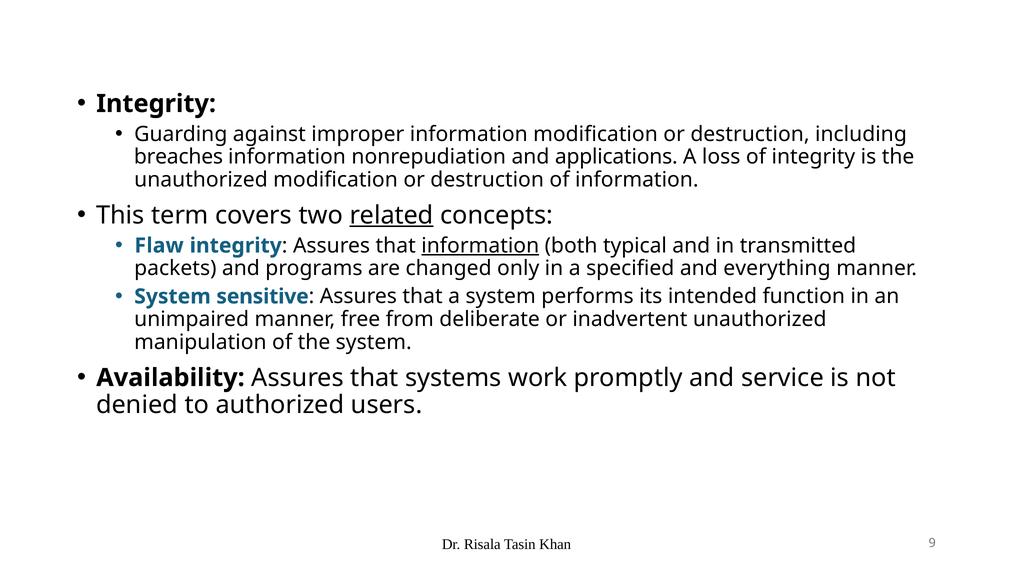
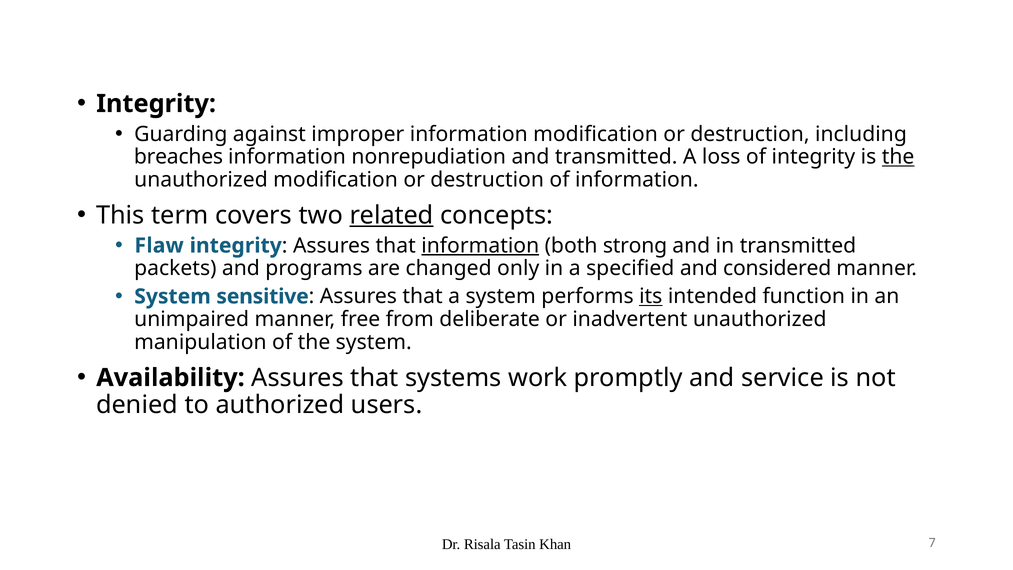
and applications: applications -> transmitted (616, 157)
the underline: none -> present (898, 157)
typical: typical -> strong (635, 246)
everything: everything -> considered (777, 268)
its underline: none -> present (651, 296)
9: 9 -> 7 (932, 543)
